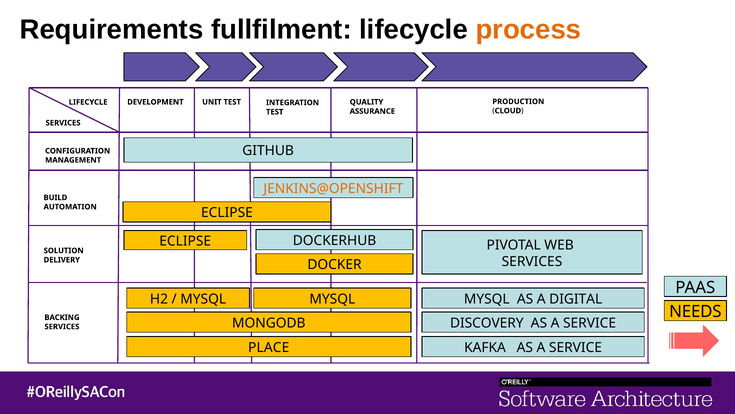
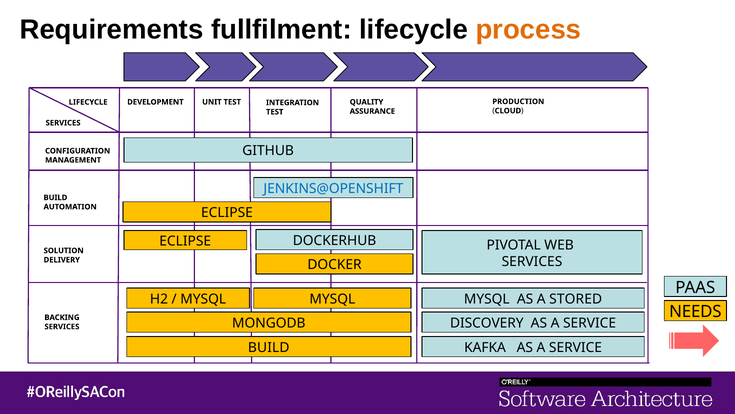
JENKINS@OPENSHIFT colour: orange -> blue (333, 188)
DIGITAL: DIGITAL -> STORED (576, 299)
PLACE: PLACE -> BUILD (269, 347)
